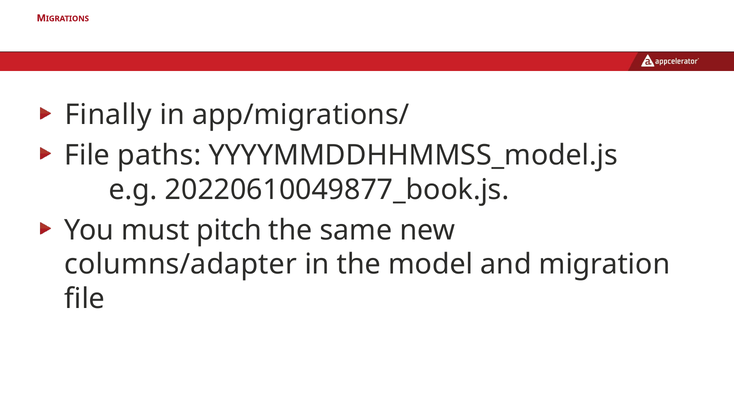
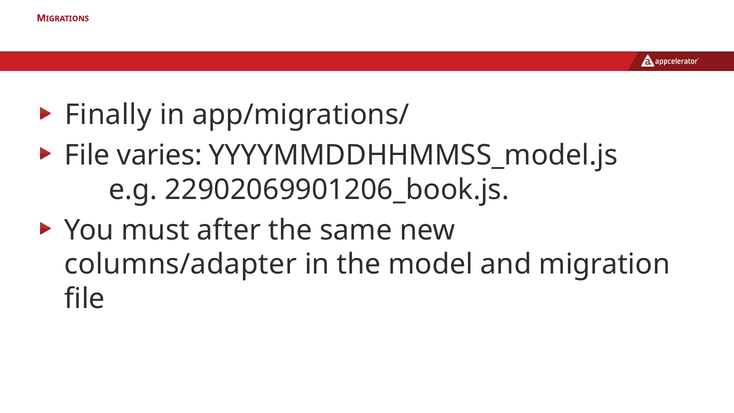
paths: paths -> varies (159, 155)
20220610049877_book.js: 20220610049877_book.js -> 22902069901206_book.js (337, 190)
pitch: pitch -> after (229, 230)
